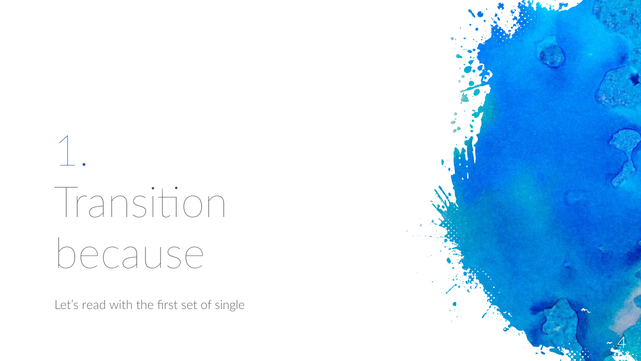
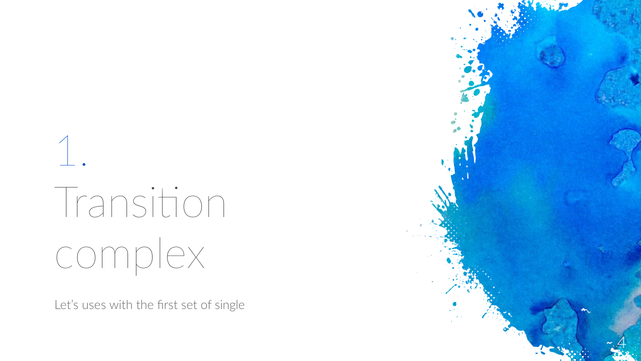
because: because -> complex (130, 254)
read: read -> uses (94, 305)
